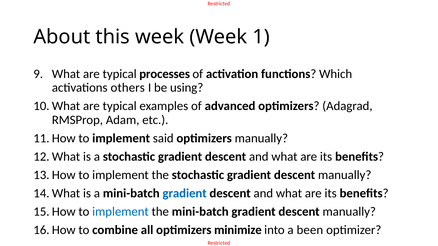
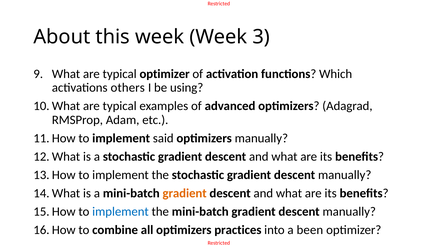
1: 1 -> 3 (261, 37)
typical processes: processes -> optimizer (165, 74)
gradient colour: blue -> orange (185, 193)
minimize: minimize -> practices (238, 230)
